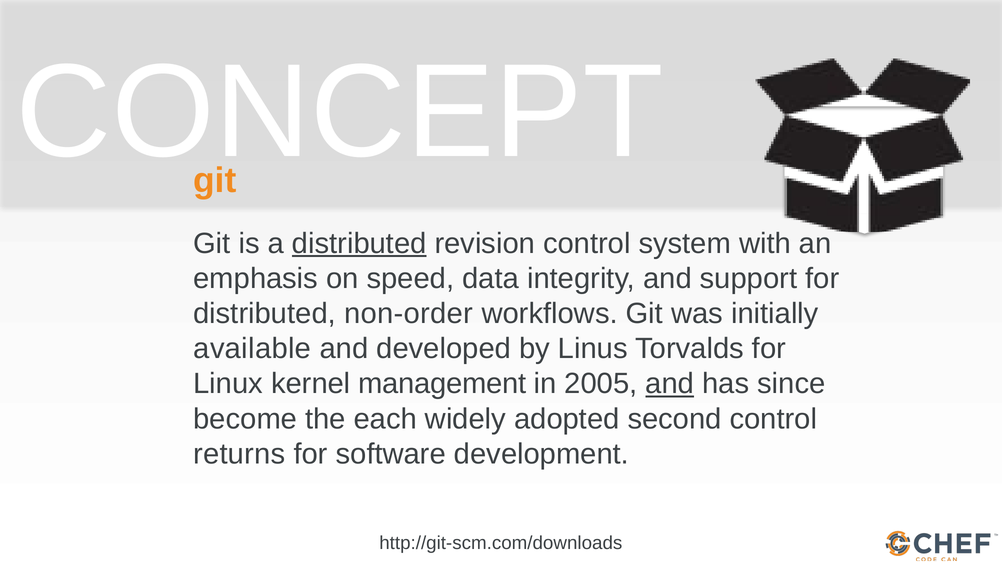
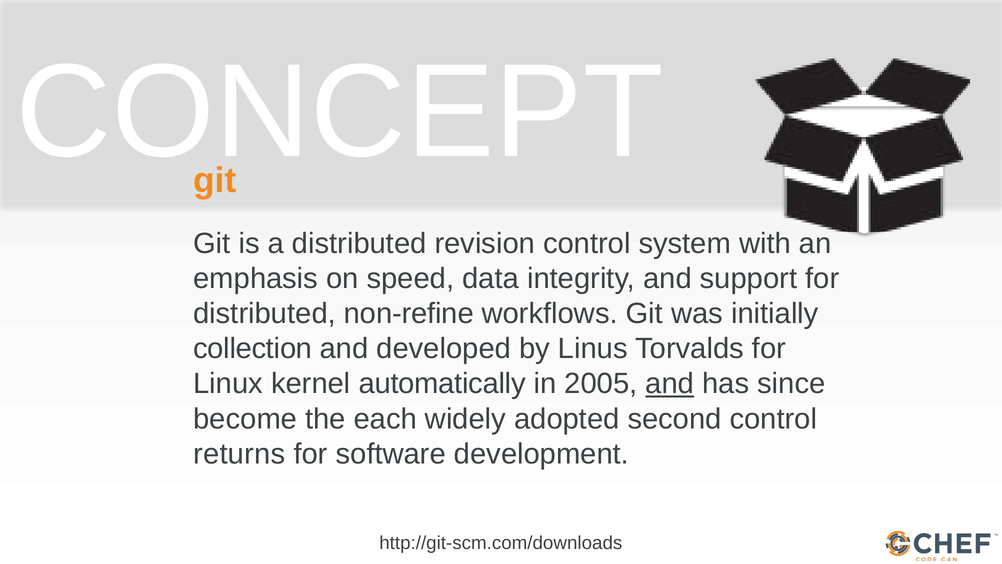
distributed underline: present -> none (359, 243)
non-order: non-order -> non-refine (409, 313)
available: available -> collection (253, 348)
management: management -> automatically (442, 384)
